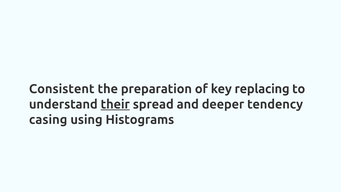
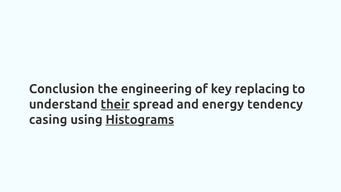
Consistent: Consistent -> Conclusion (62, 89)
preparation: preparation -> engineering (156, 89)
deeper: deeper -> energy (223, 104)
Histograms underline: none -> present (140, 120)
